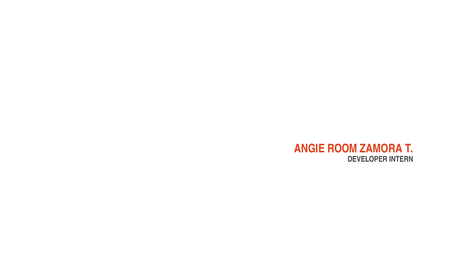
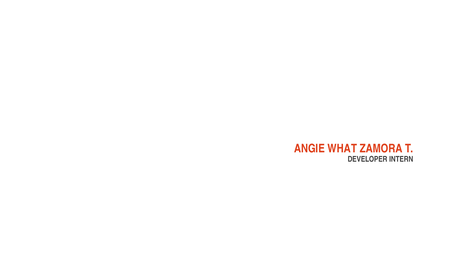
ROOM: ROOM -> WHAT (342, 148)
